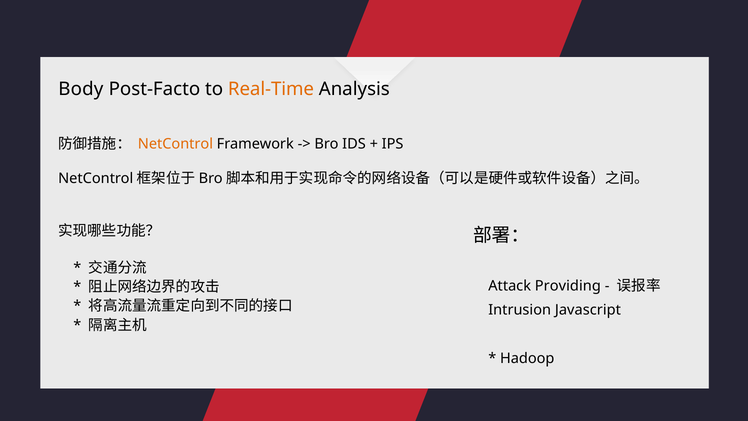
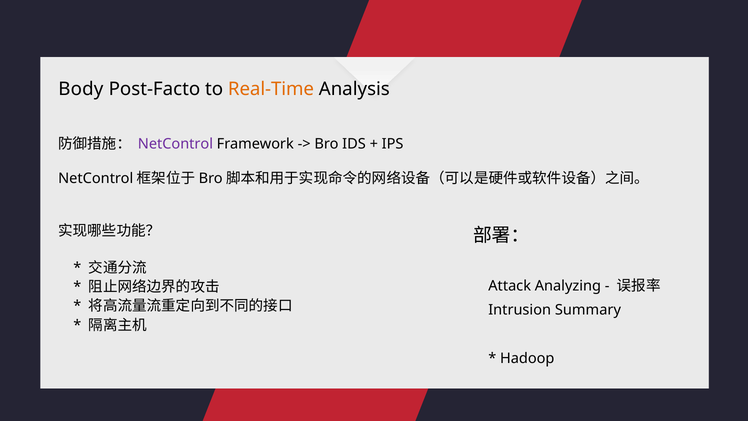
NetControl colour: orange -> purple (175, 144)
Providing: Providing -> Analyzing (568, 286)
Javascript: Javascript -> Summary (588, 310)
